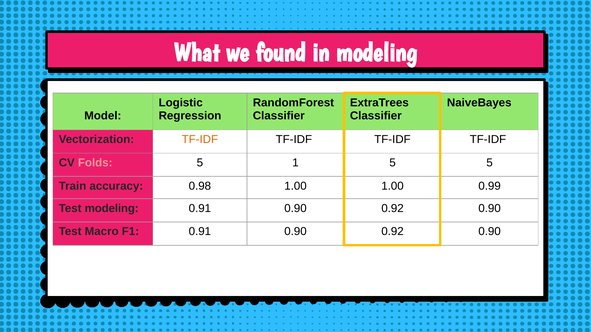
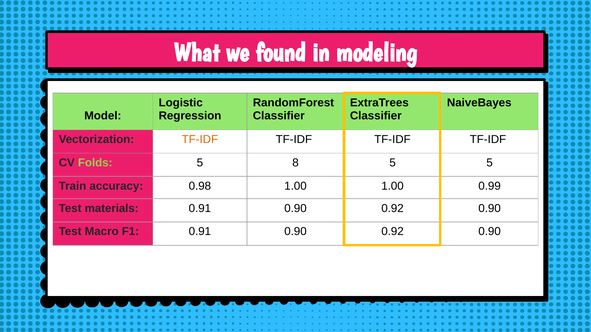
Folds colour: pink -> light green (95, 163)
1: 1 -> 8 (295, 163)
Test modeling: modeling -> materials (112, 209)
